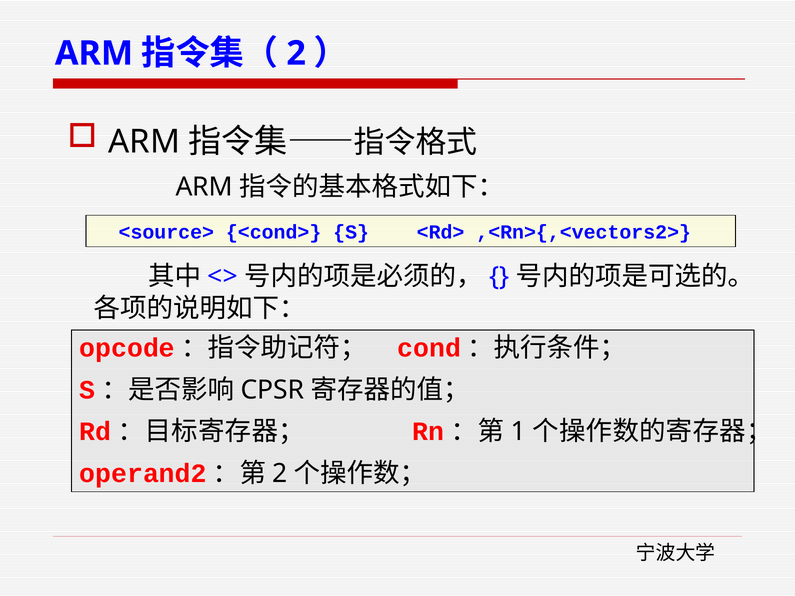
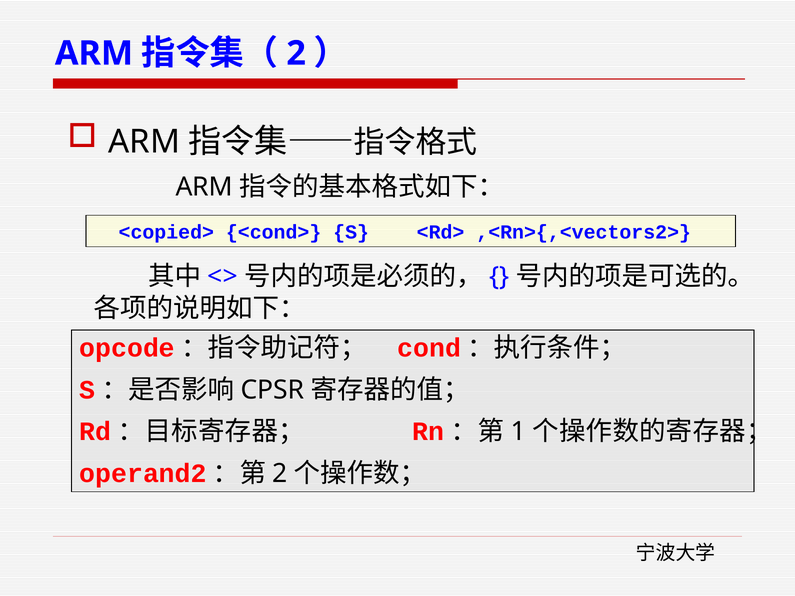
<source>: <source> -> <copied> (166, 233)
